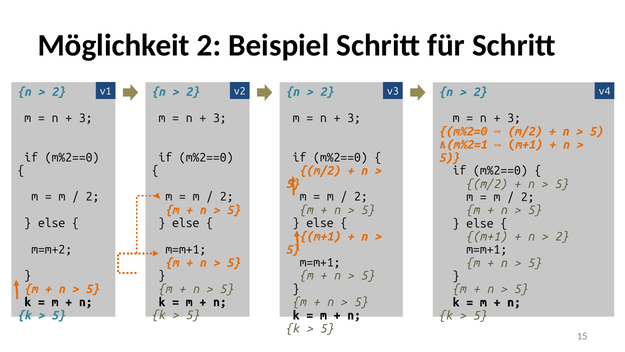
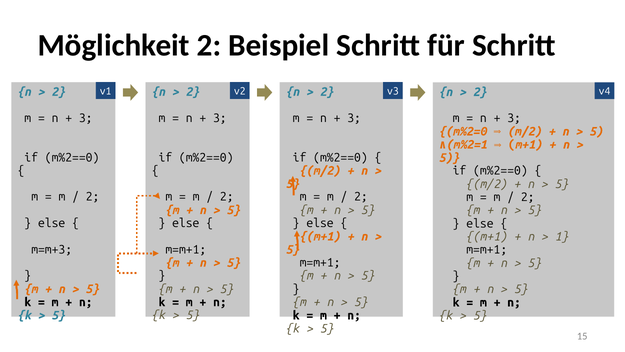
2: 2 -> 1 (562, 236)
m=m+2: m=m+2 -> m=m+3 (52, 249)
